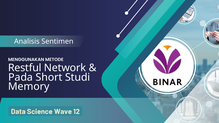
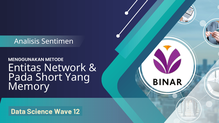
Restful: Restful -> Entitas (25, 68)
Studi: Studi -> Yang (78, 77)
